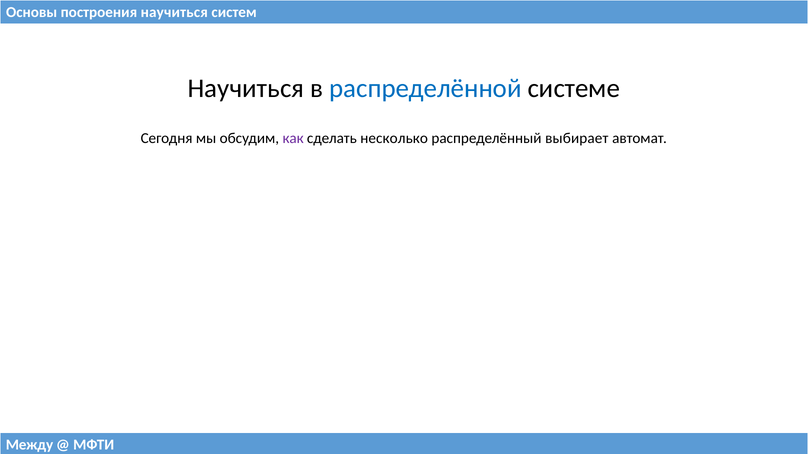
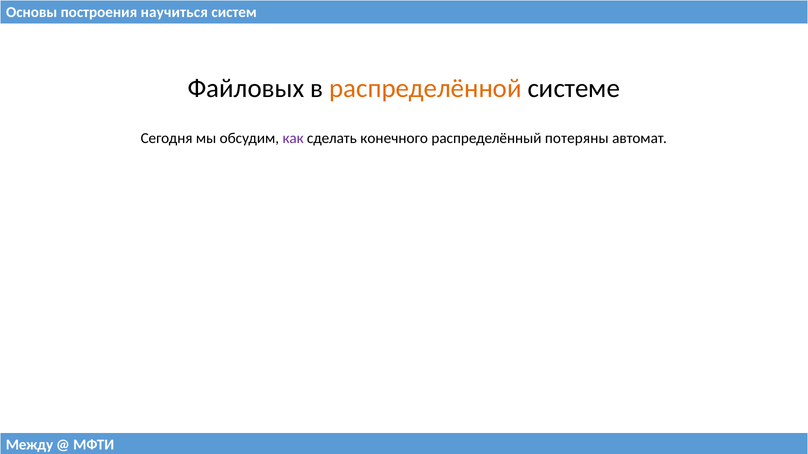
Научиться: Научиться -> Файловых (246, 88)
распределённой colour: blue -> orange (425, 88)
несколько: несколько -> конечного (394, 139)
выбирает: выбирает -> потеряны (577, 139)
